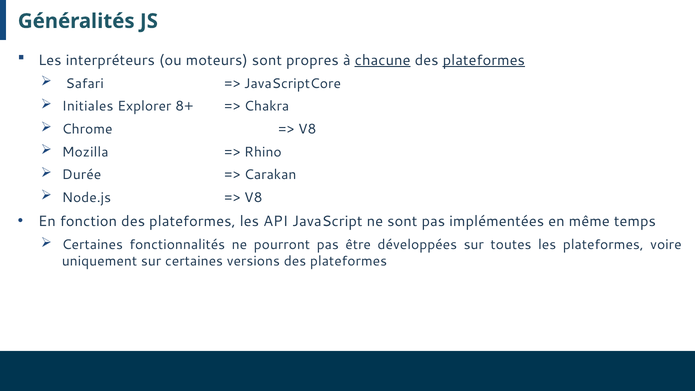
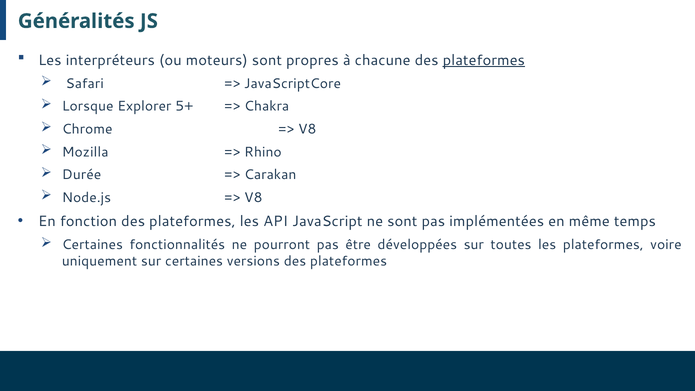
chacune underline: present -> none (383, 60)
Initiales: Initiales -> Lorsque (88, 106)
8+: 8+ -> 5+ (184, 106)
